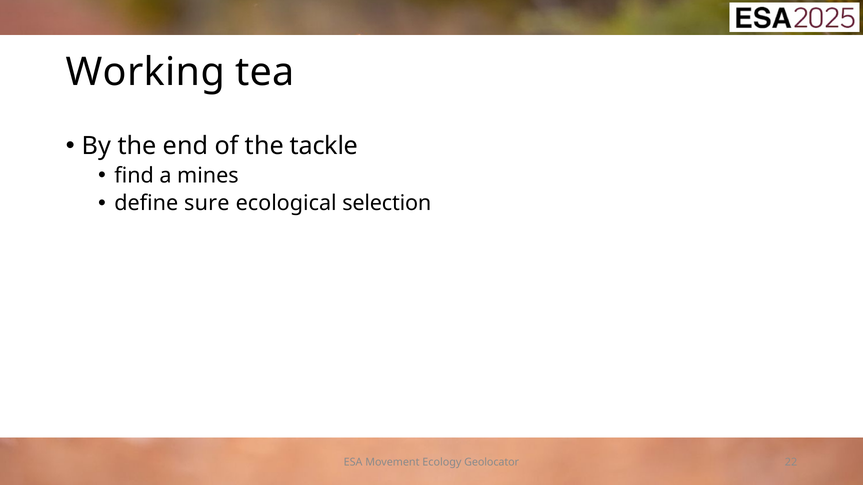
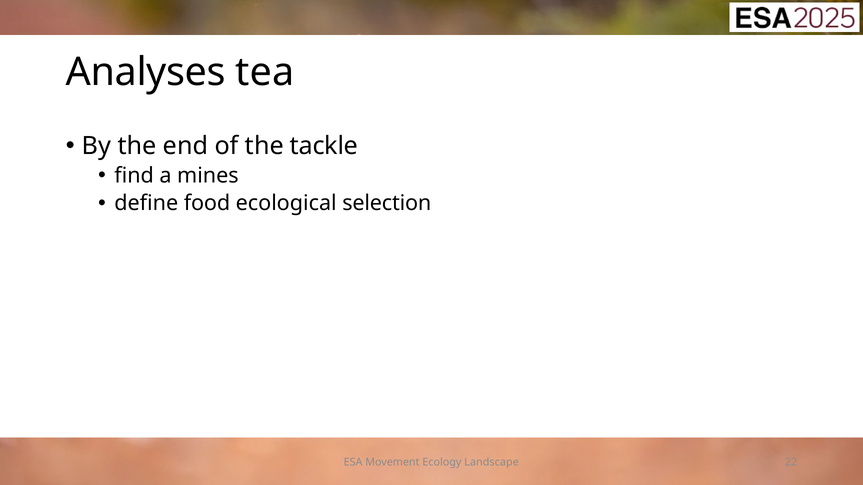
Working: Working -> Analyses (146, 72)
sure: sure -> food (207, 203)
Geolocator: Geolocator -> Landscape (492, 463)
